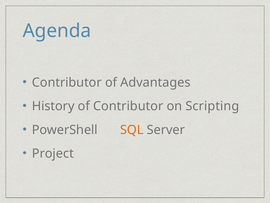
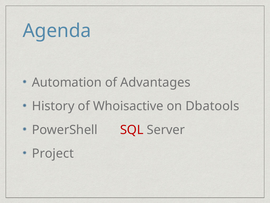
Contributor: Contributor -> Automation (67, 82)
of Contributor: Contributor -> Whoisactive (128, 106)
Scripting: Scripting -> Dbatools (212, 106)
SQL colour: orange -> red (132, 130)
